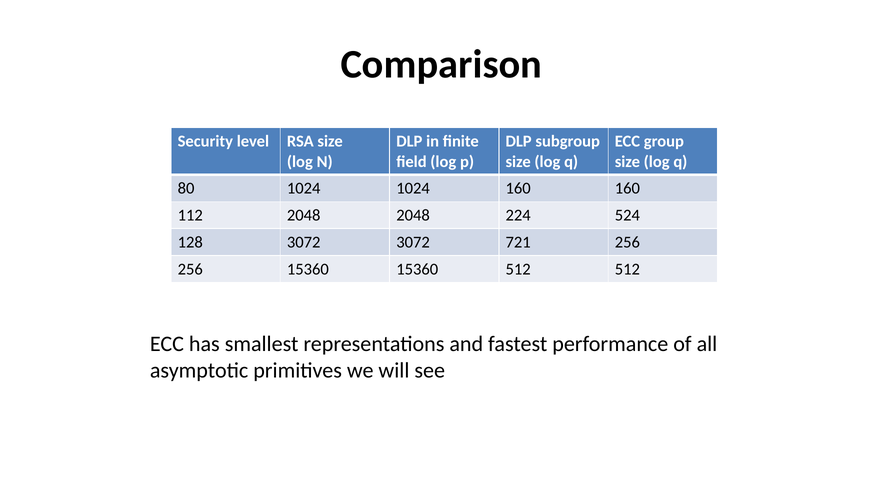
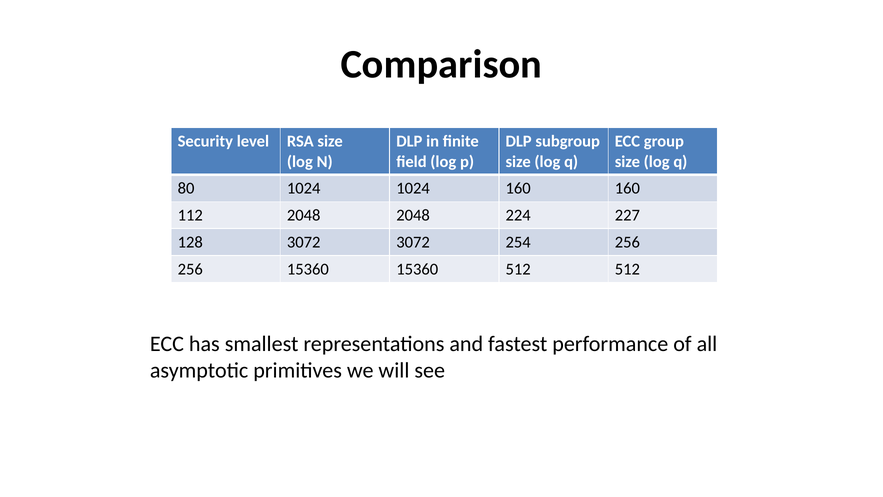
524: 524 -> 227 (627, 215)
721: 721 -> 254 (518, 242)
